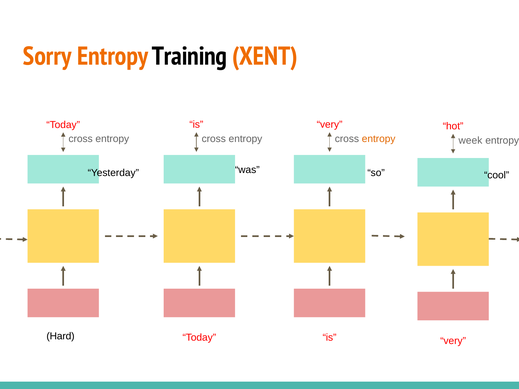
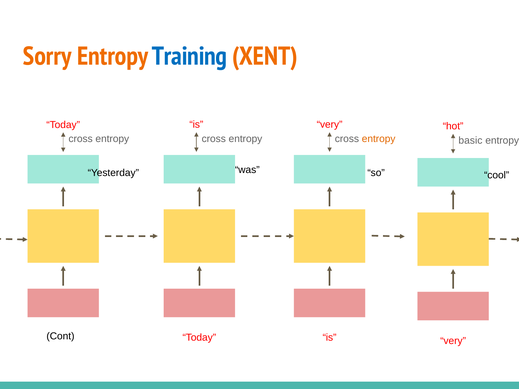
Training colour: black -> blue (189, 56)
week: week -> basic (470, 141)
Hard: Hard -> Cont (60, 336)
